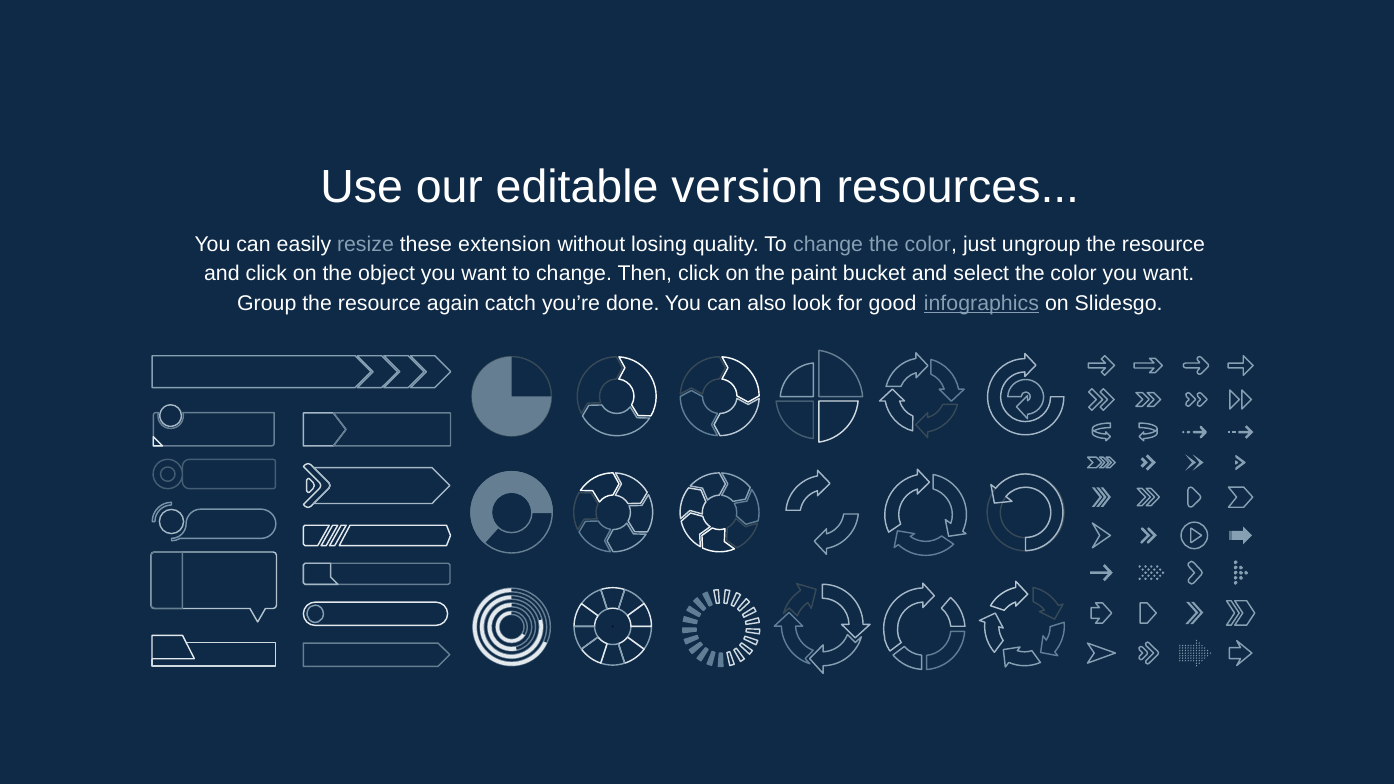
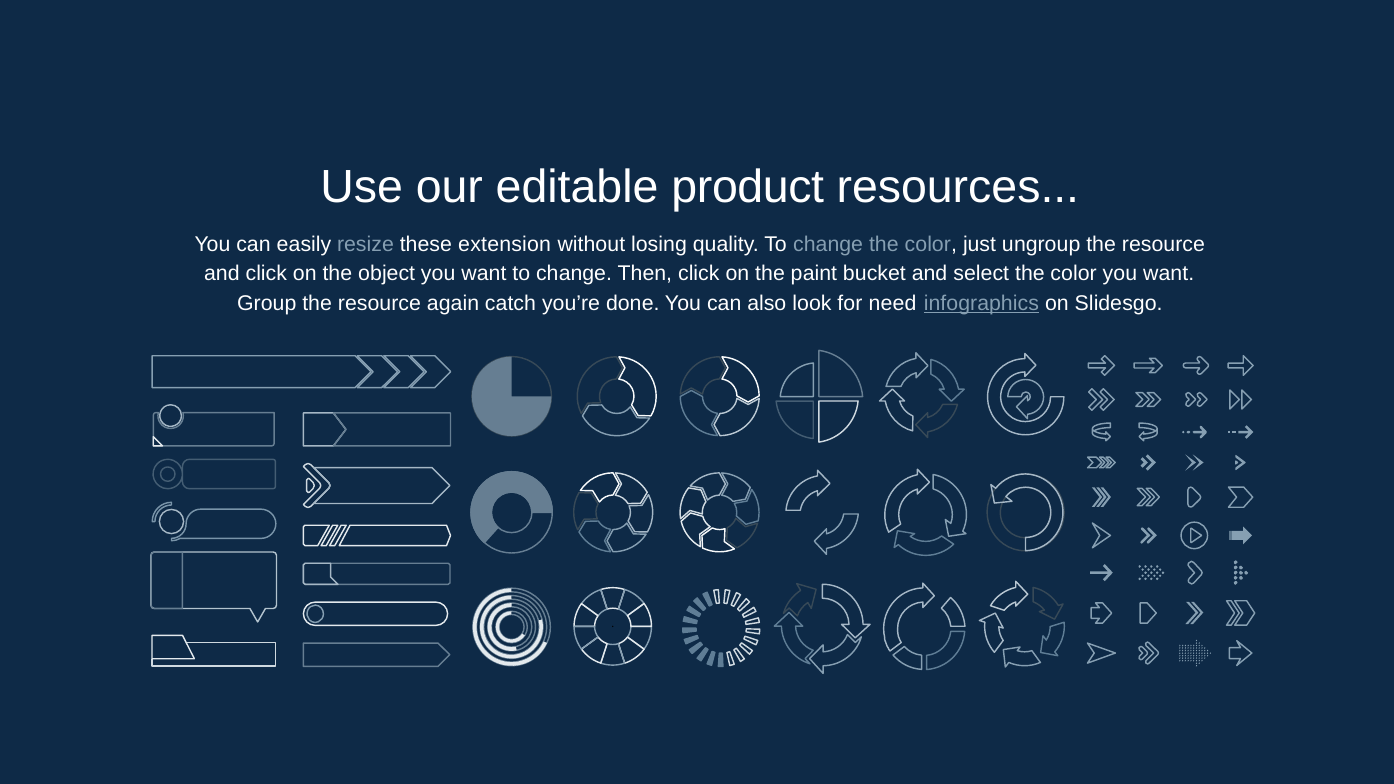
version: version -> product (748, 187)
good: good -> need (893, 303)
